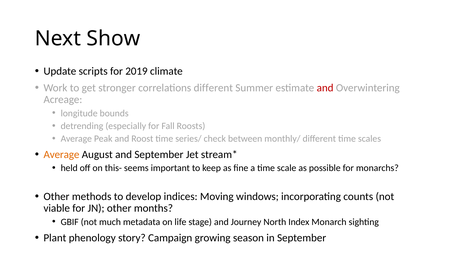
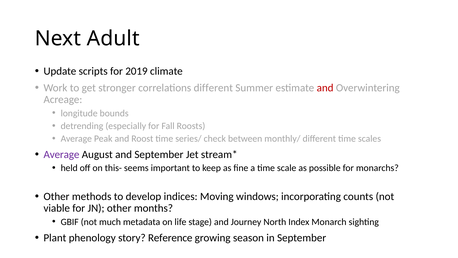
Show: Show -> Adult (113, 38)
Average colour: orange -> purple (61, 154)
Campaign: Campaign -> Reference (170, 237)
